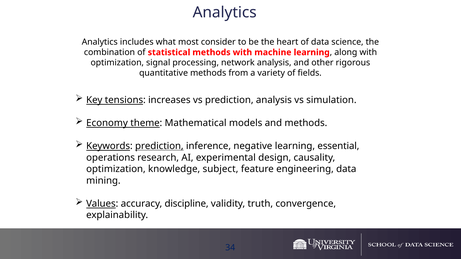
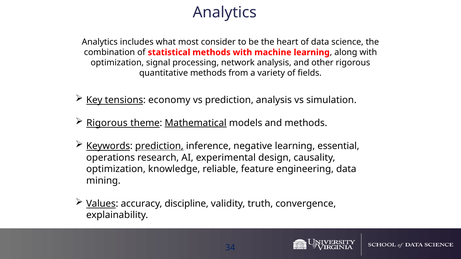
increases: increases -> economy (169, 100)
Economy: Economy -> Rigorous (107, 123)
Mathematical underline: none -> present (196, 123)
subject: subject -> reliable (221, 169)
